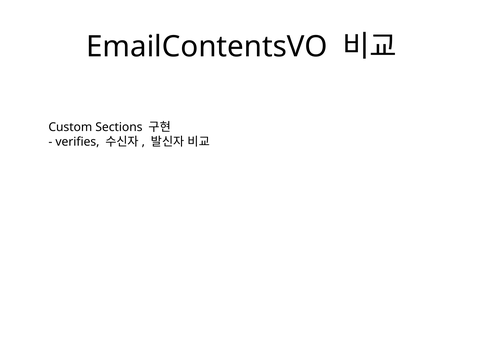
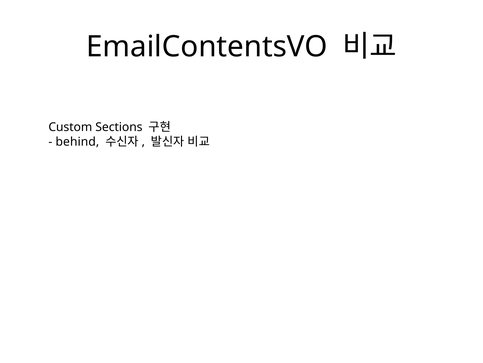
verifies: verifies -> behind (77, 141)
